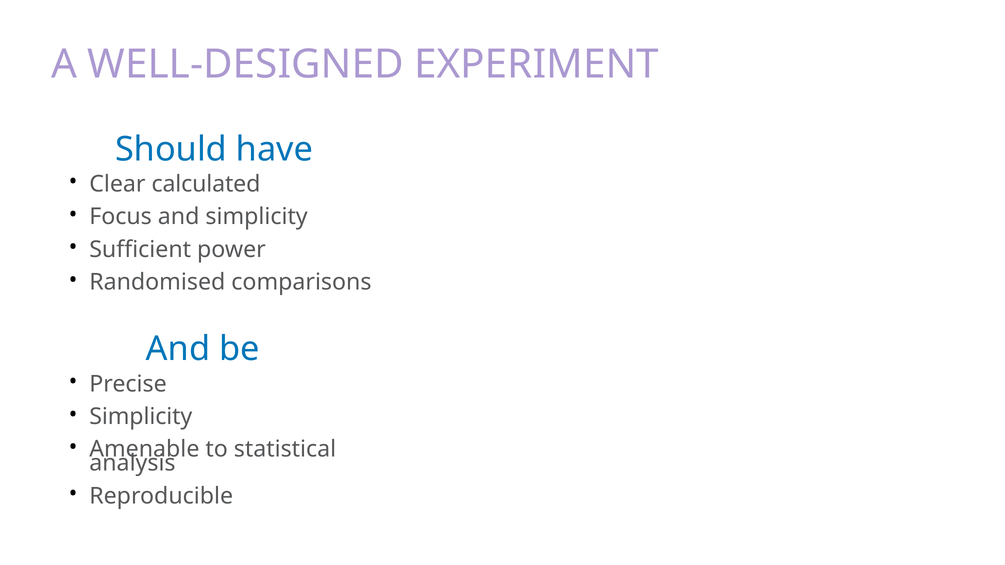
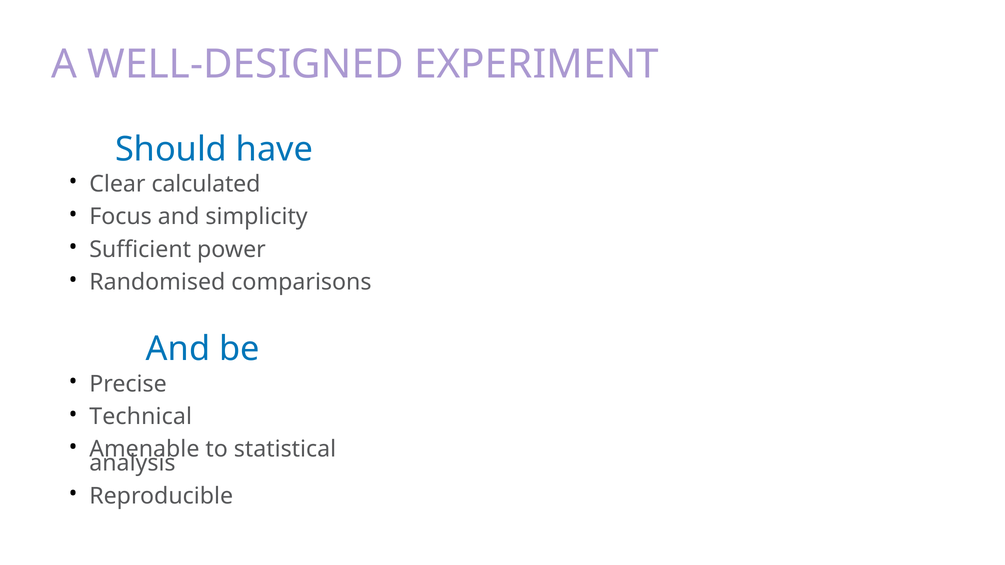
Simplicity: Simplicity -> Technical (141, 417)
